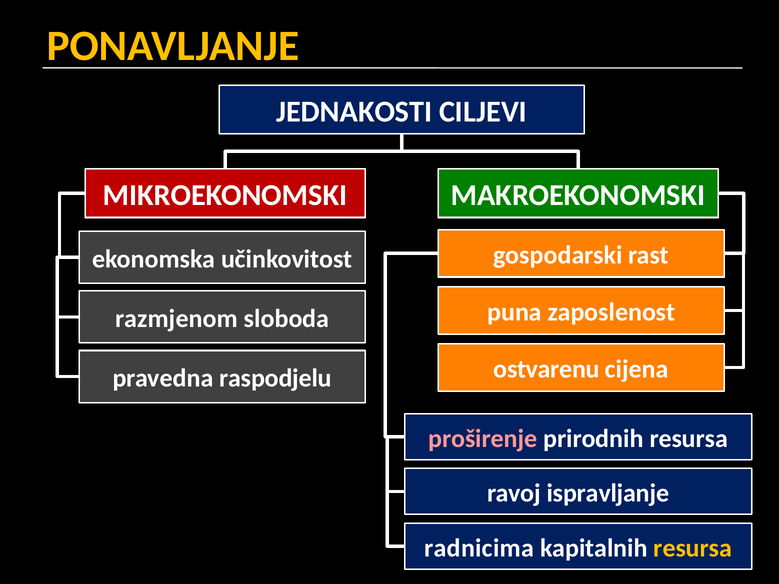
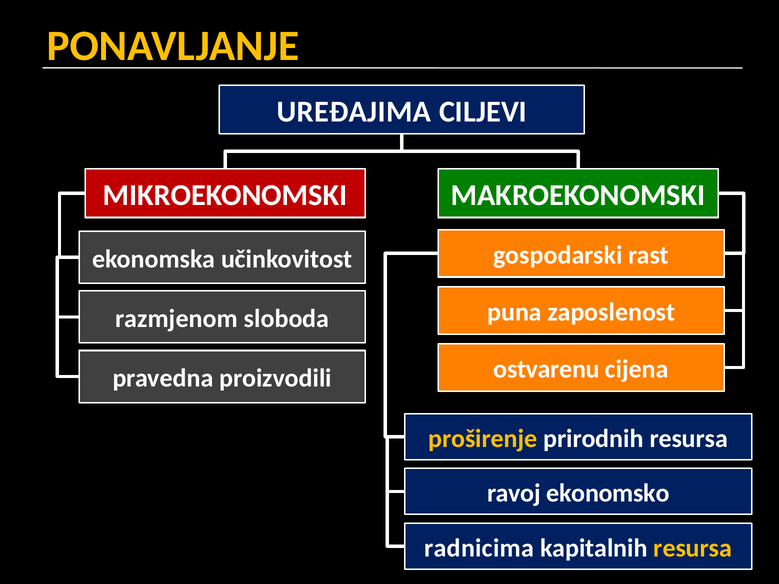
JEDNAKOSTI: JEDNAKOSTI -> UREĐAJIMA (354, 112)
raspodjelu: raspodjelu -> proizvodili (275, 379)
proširenje colour: pink -> yellow (483, 439)
ispravljanje: ispravljanje -> ekonomsko (608, 493)
